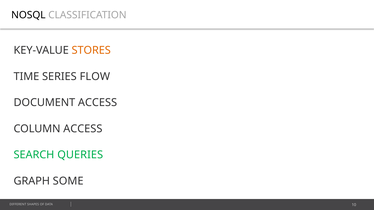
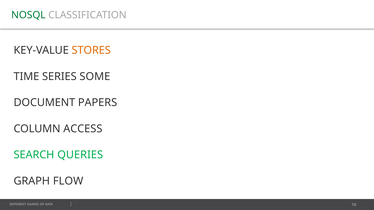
NOSQL colour: black -> green (28, 15)
FLOW: FLOW -> SOME (95, 77)
DOCUMENT ACCESS: ACCESS -> PAPERS (98, 103)
SOME: SOME -> FLOW (68, 181)
